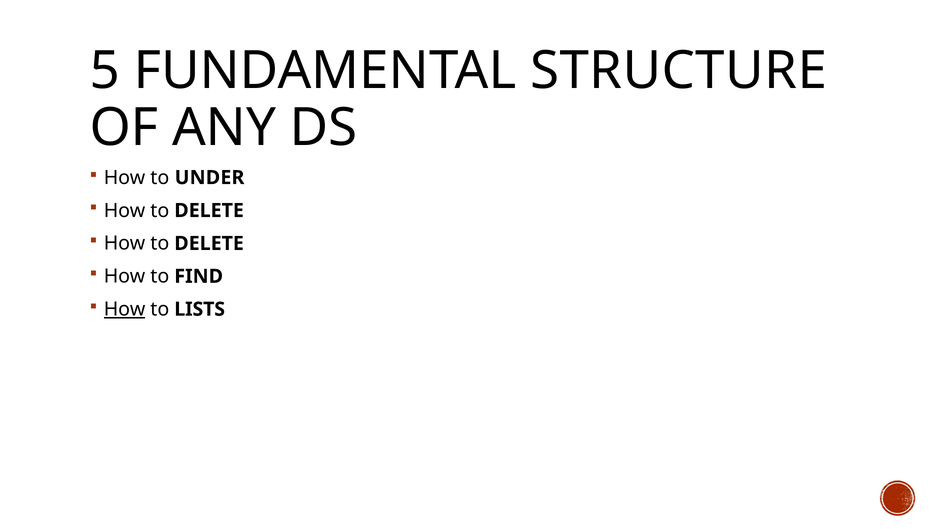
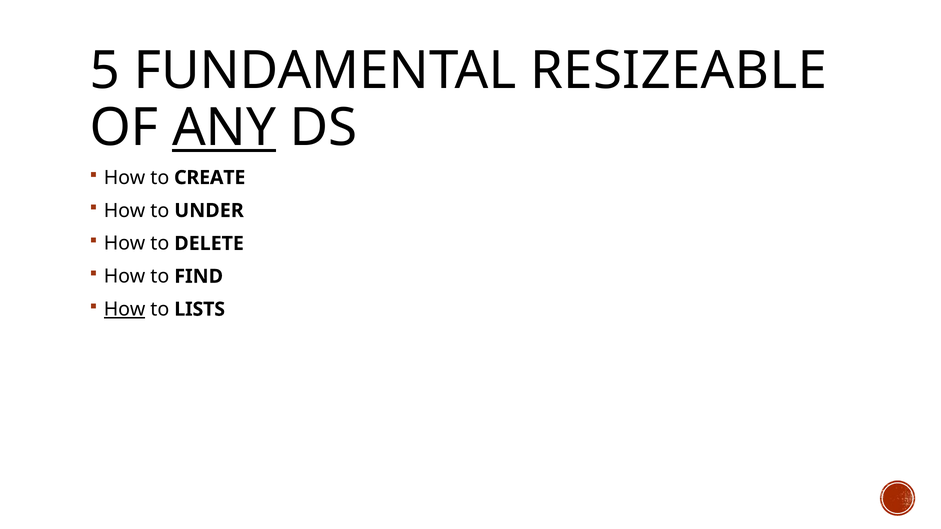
STRUCTURE: STRUCTURE -> RESIZEABLE (679, 71)
ANY underline: none -> present (224, 128)
UNDER: UNDER -> CREATE (210, 178)
DELETE: DELETE -> UNDER (209, 211)
